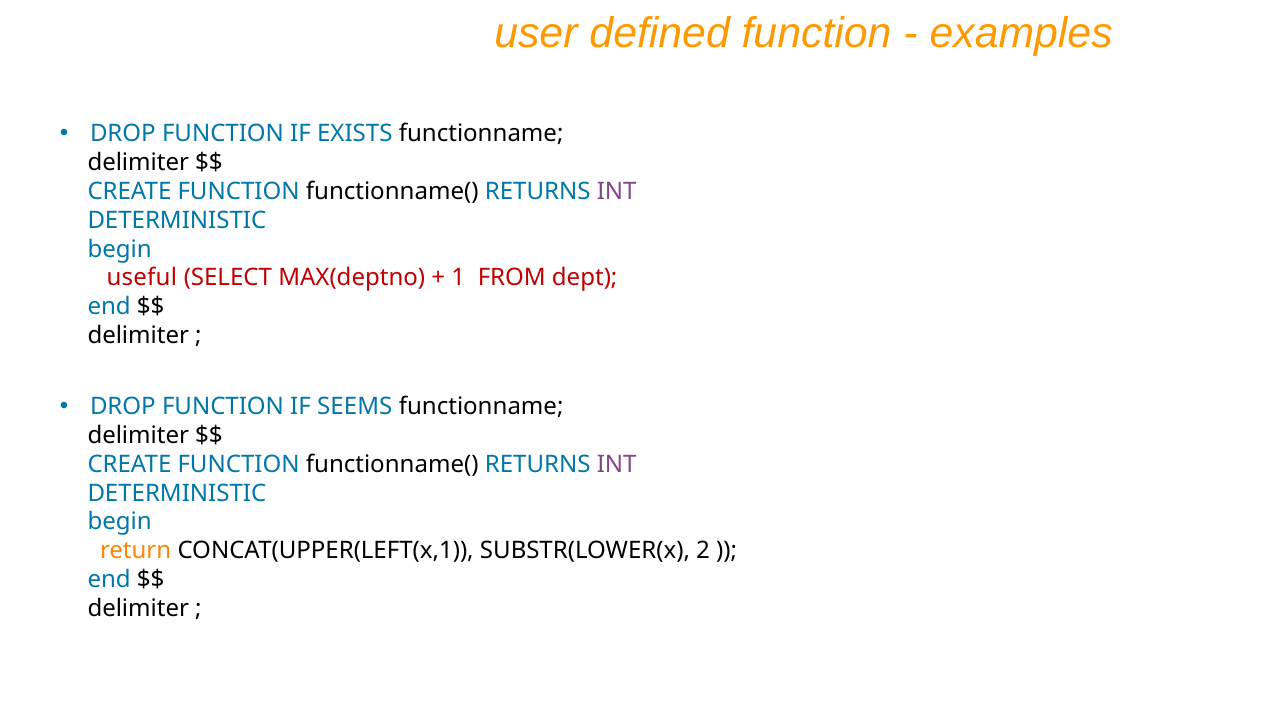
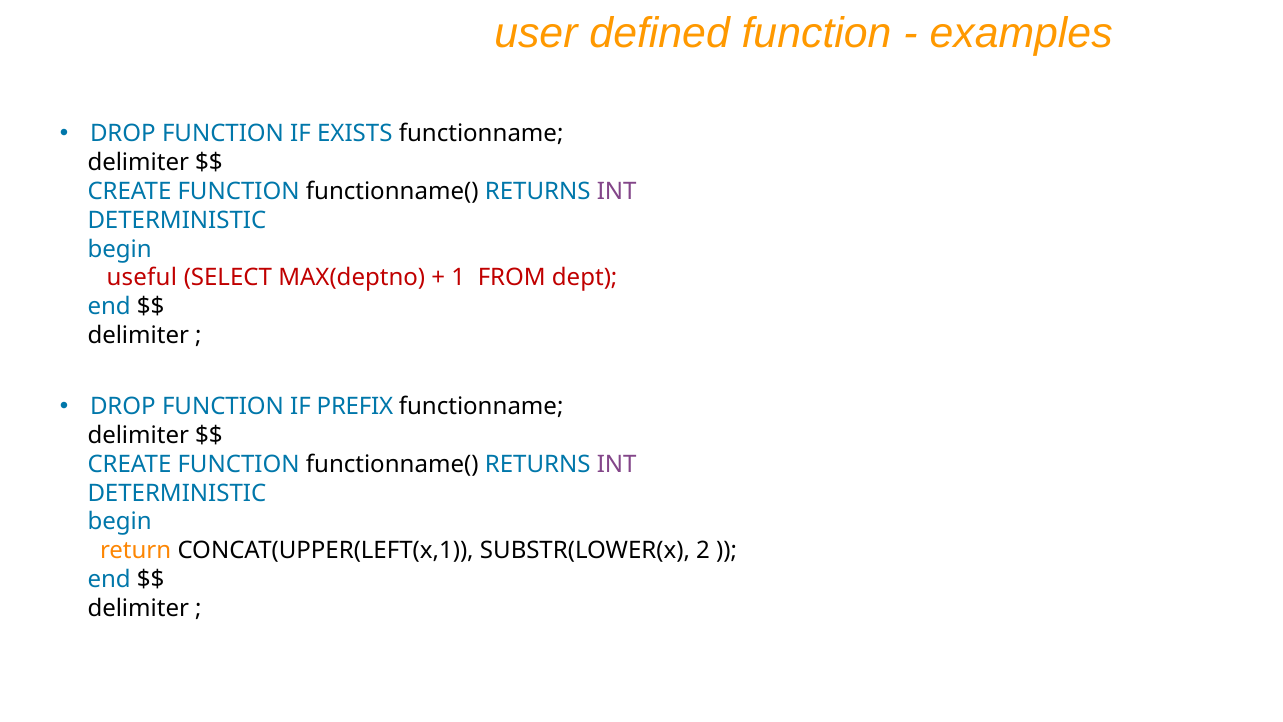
SEEMS: SEEMS -> PREFIX (355, 406)
